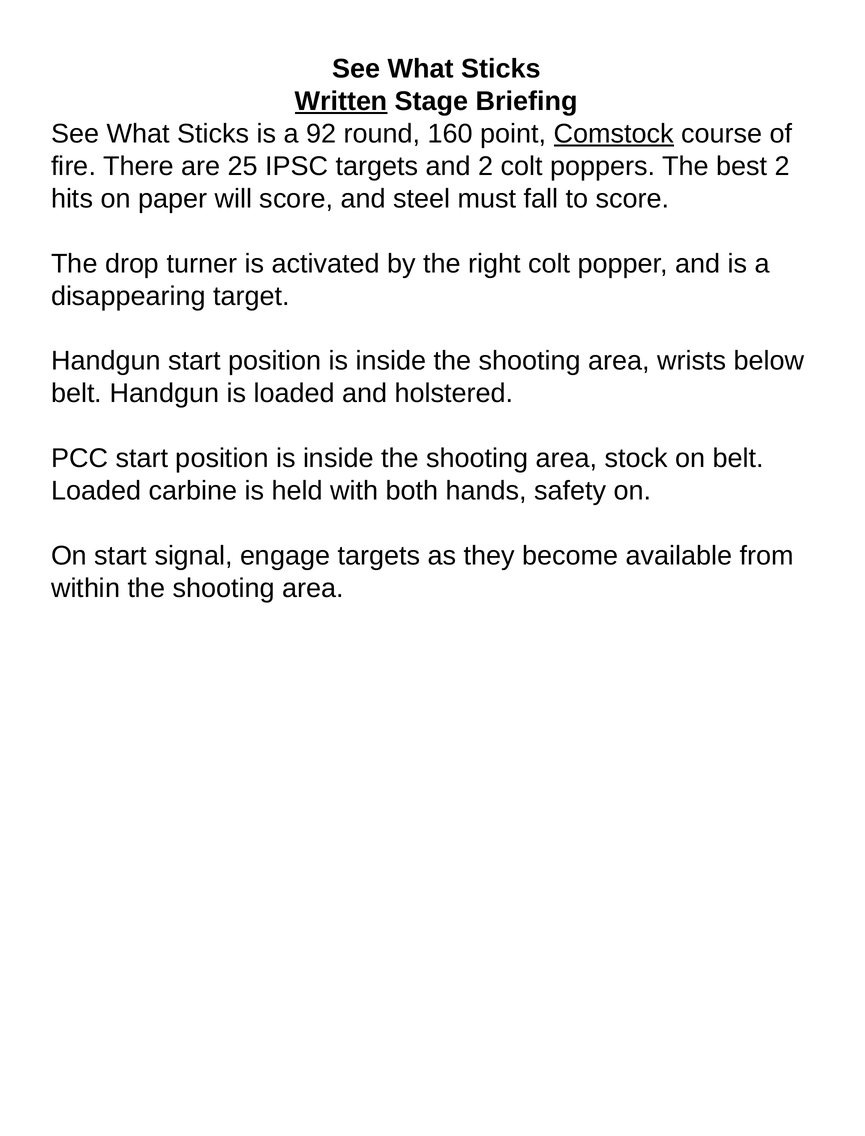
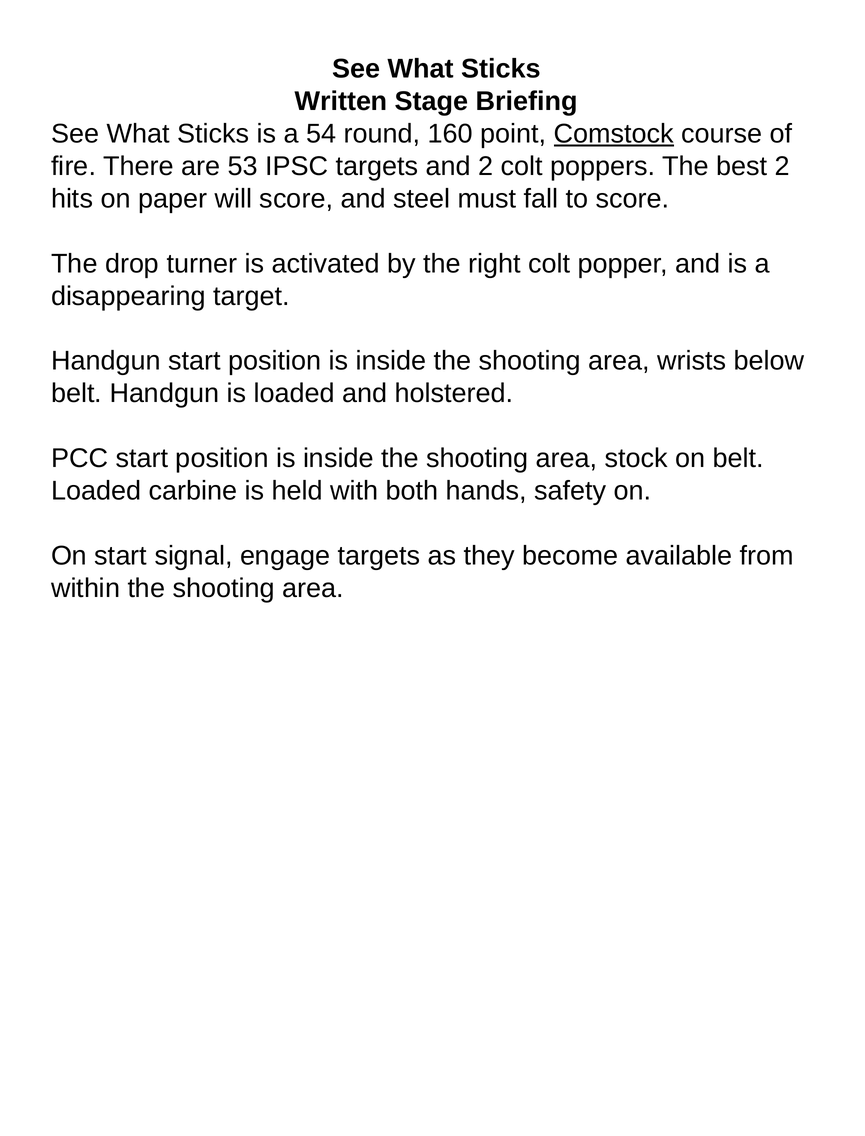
Written underline: present -> none (341, 101)
92: 92 -> 54 (321, 134)
25: 25 -> 53 (243, 166)
